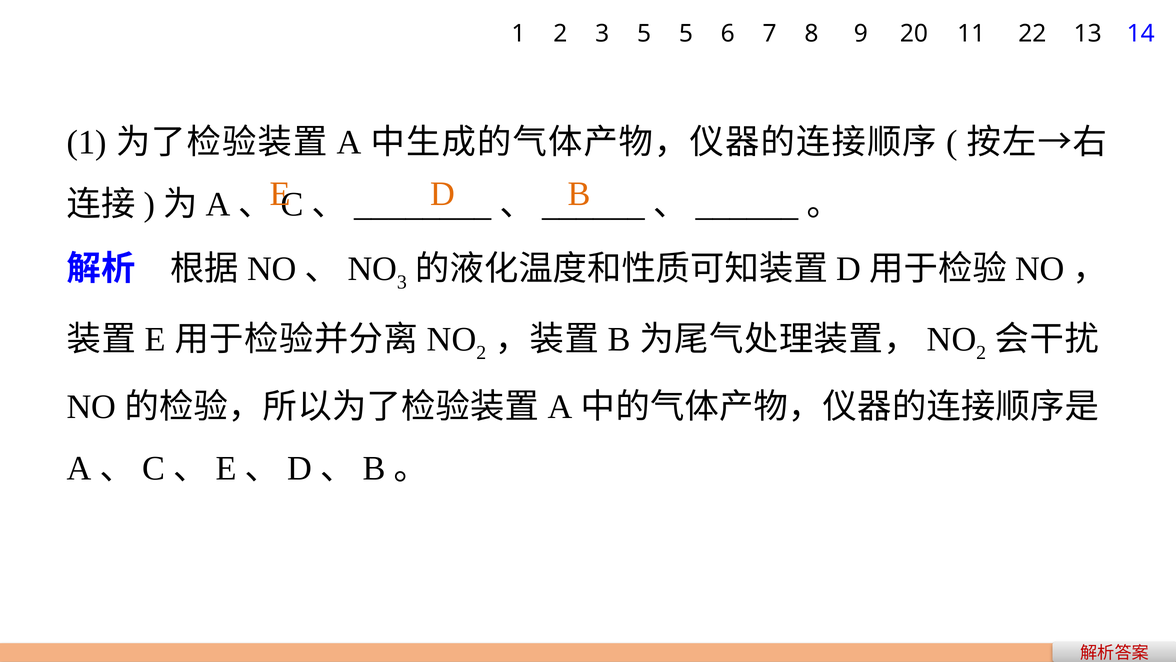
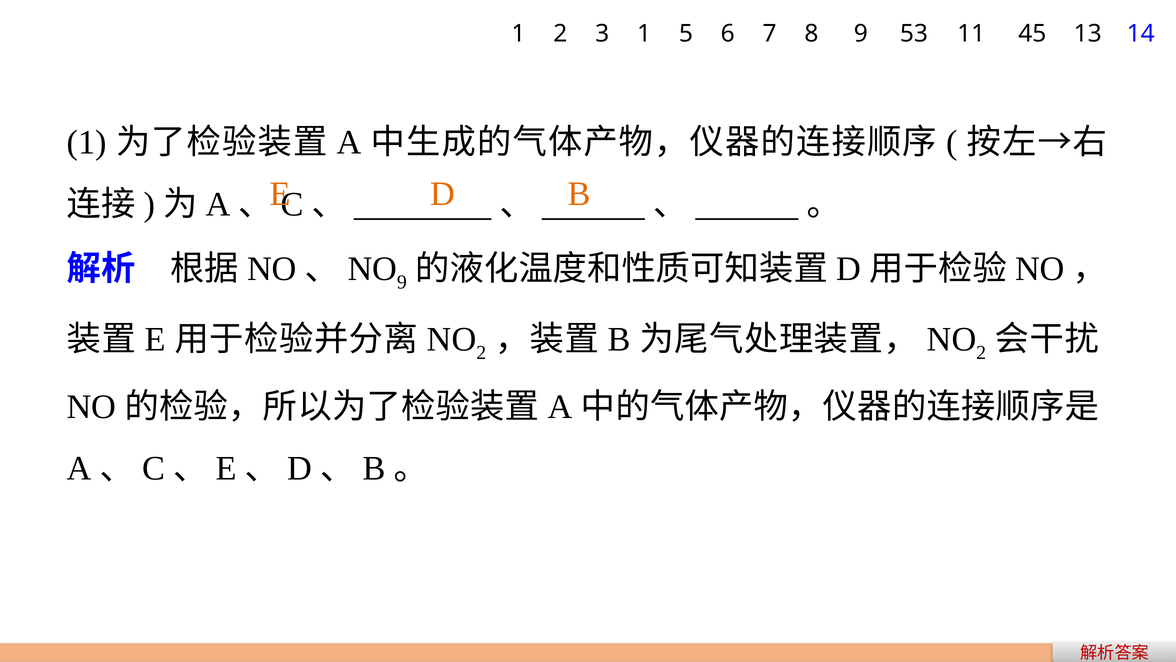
3 5: 5 -> 1 (644, 34)
20: 20 -> 53 (914, 34)
22: 22 -> 45 (1032, 34)
3: 3 -> 9 (402, 282)
